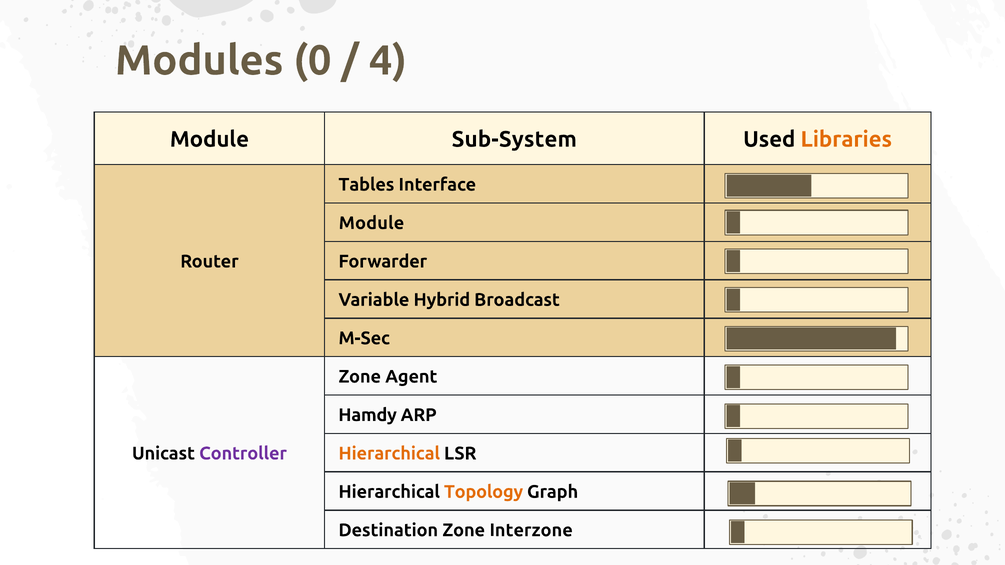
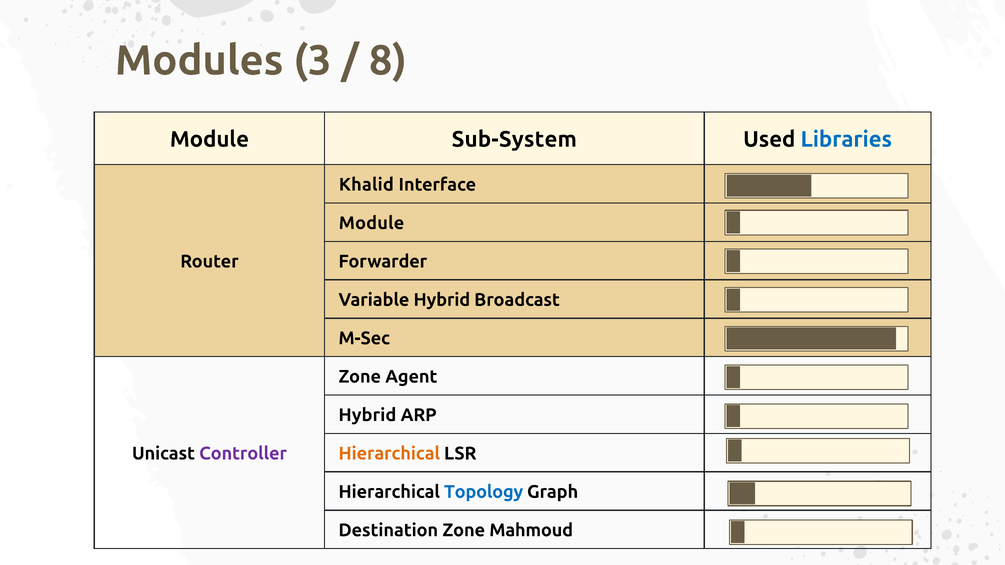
0: 0 -> 3 (312, 61)
4: 4 -> 8 (388, 61)
Libraries colour: orange -> blue (846, 139)
Tables: Tables -> Khalid (366, 185)
Hamdy: Hamdy -> Hybrid (367, 415)
Topology colour: orange -> blue (484, 492)
Interzone: Interzone -> Mahmoud (531, 530)
